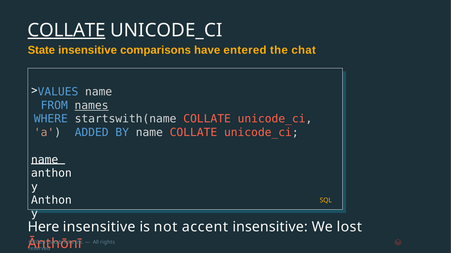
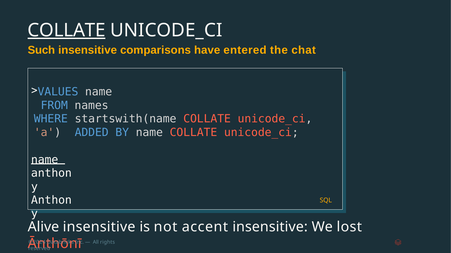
State: State -> Such (41, 50)
names underline: present -> none (92, 106)
Here: Here -> Alive (43, 227)
